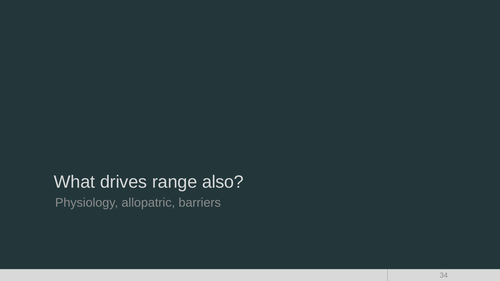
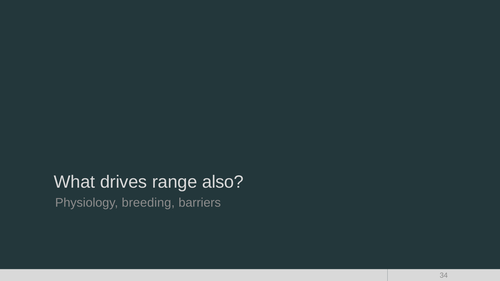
allopatric: allopatric -> breeding (148, 203)
